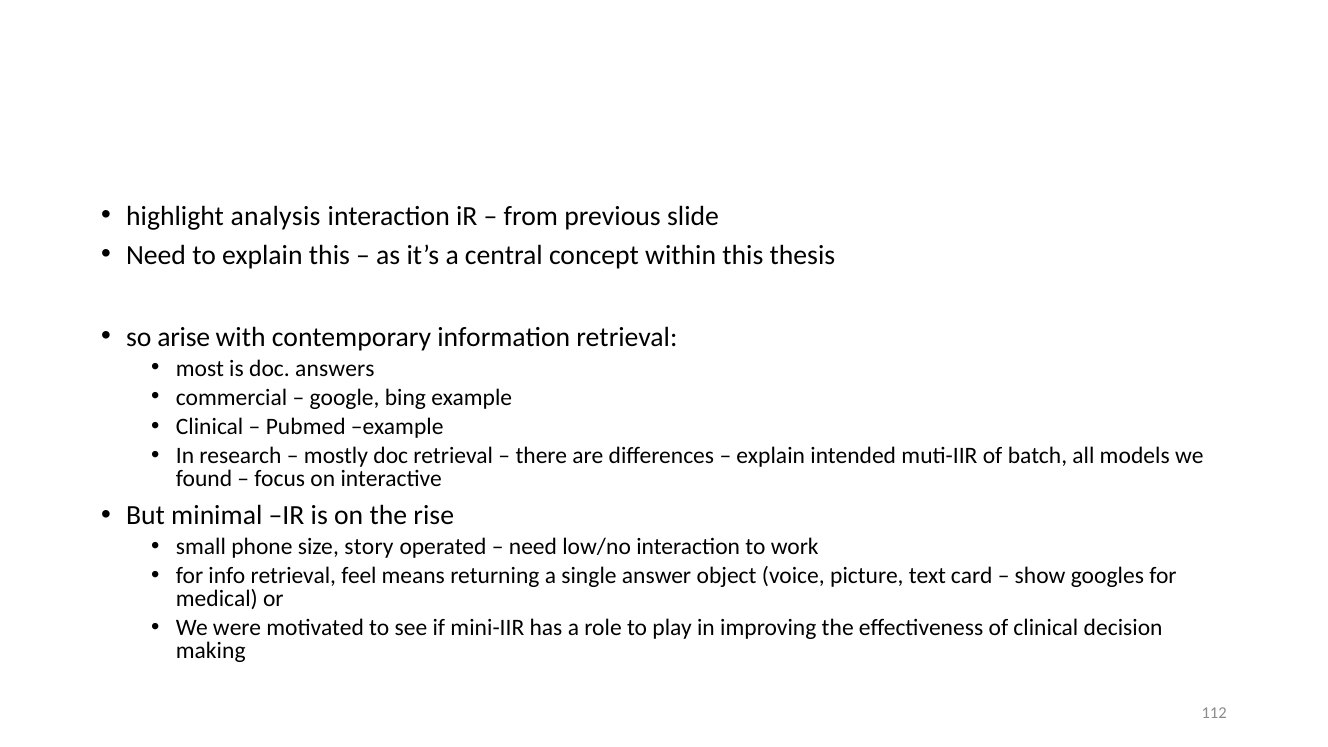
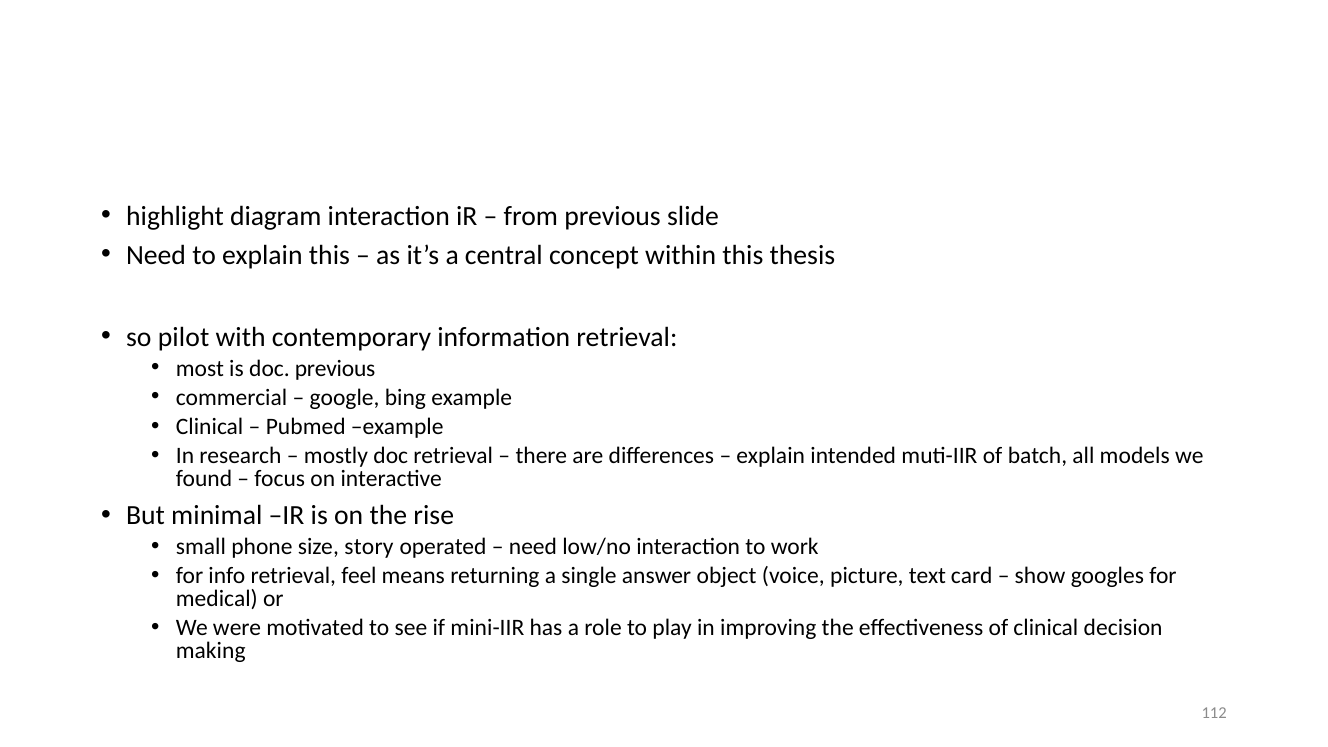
analysis: analysis -> diagram (276, 216)
arise: arise -> pilot (184, 337)
doc answers: answers -> previous (335, 368)
